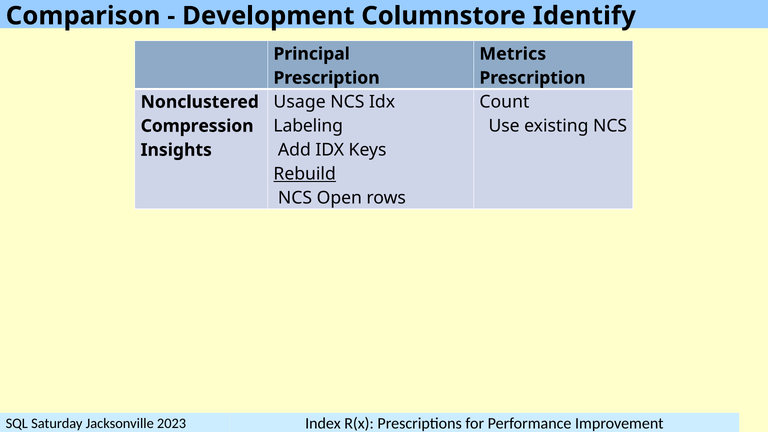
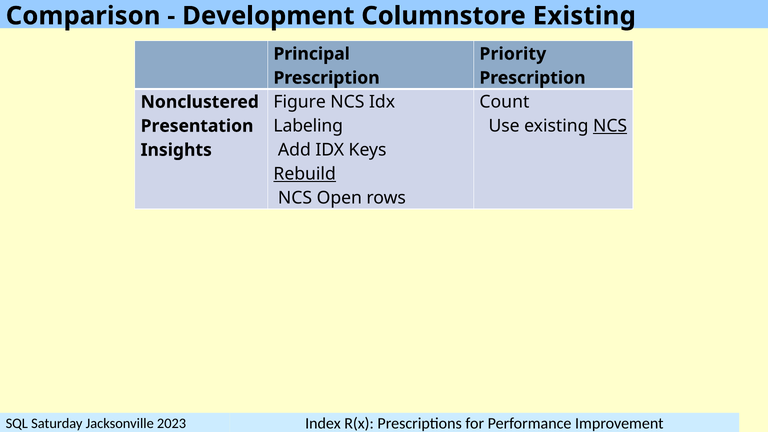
Columnstore Identify: Identify -> Existing (584, 16)
Metrics: Metrics -> Priority (513, 54)
Usage: Usage -> Figure (300, 102)
NCS underline: none -> present (610, 126)
Compression: Compression -> Presentation (197, 126)
